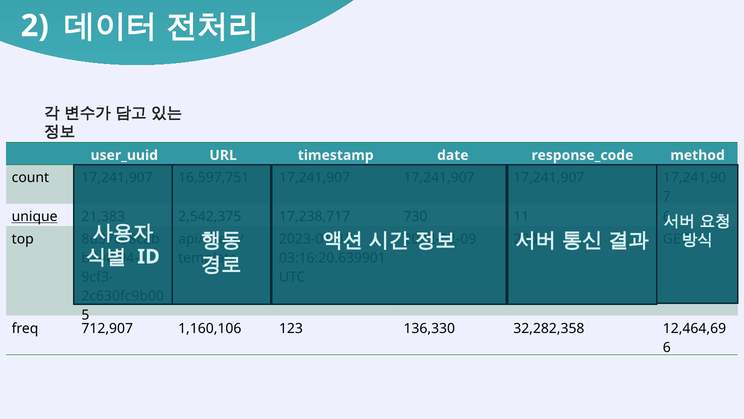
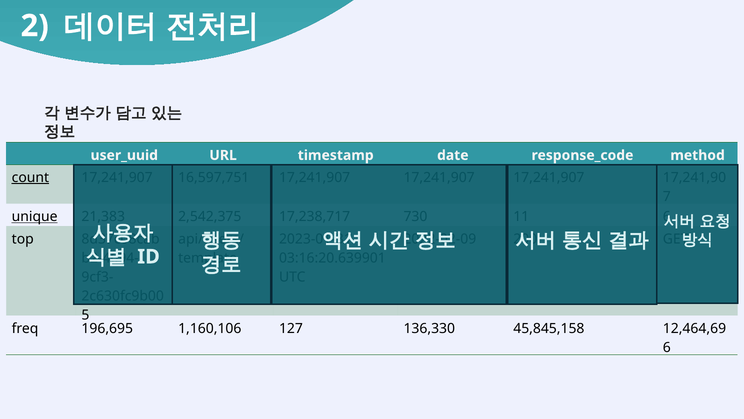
count underline: none -> present (30, 177)
712,907: 712,907 -> 196,695 (107, 328)
123: 123 -> 127 (291, 328)
32,282,358: 32,282,358 -> 45,845,158 (549, 328)
